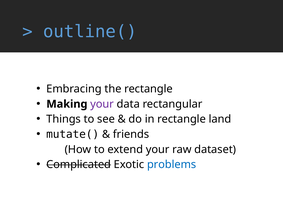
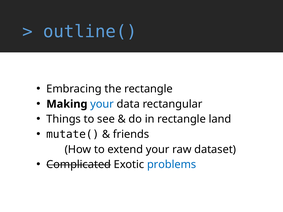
your colour: purple -> blue (102, 104)
